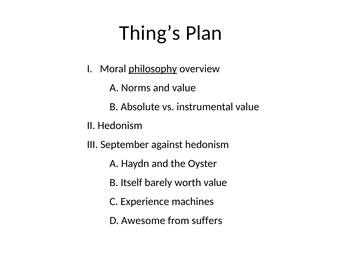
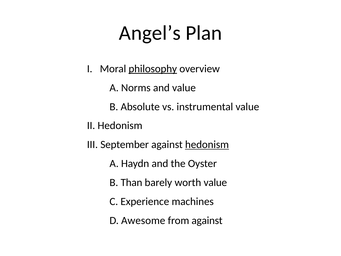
Thing’s: Thing’s -> Angel’s (150, 33)
hedonism underline: none -> present (207, 144)
Itself: Itself -> Than (131, 182)
from suffers: suffers -> against (207, 220)
